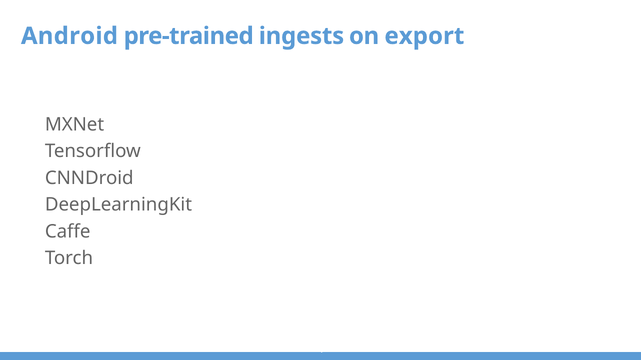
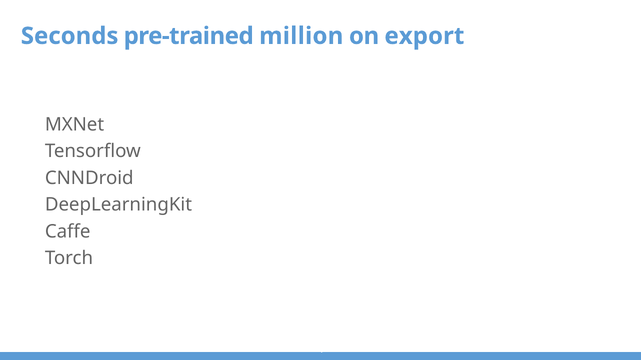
Android: Android -> Seconds (70, 36)
ingests: ingests -> million (301, 36)
